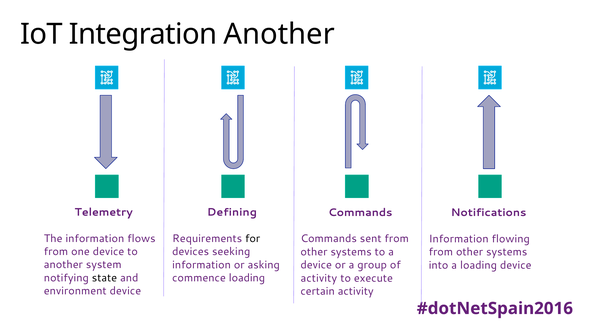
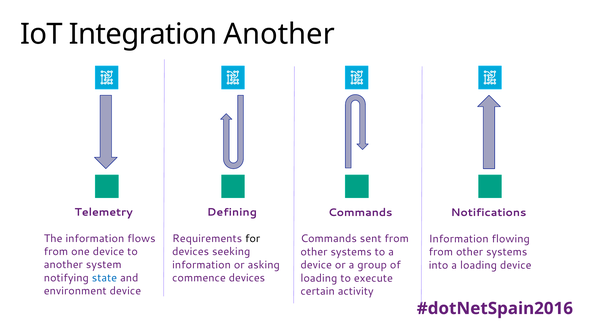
state colour: black -> blue (104, 278)
commence loading: loading -> devices (247, 278)
activity: activity -> loading (319, 278)
